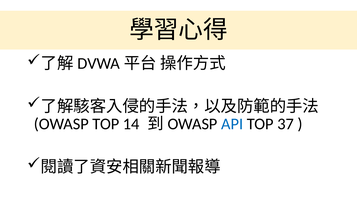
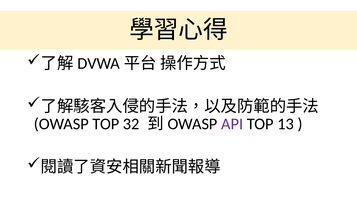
14: 14 -> 32 (131, 124)
API colour: blue -> purple (232, 124)
37: 37 -> 13 (286, 124)
